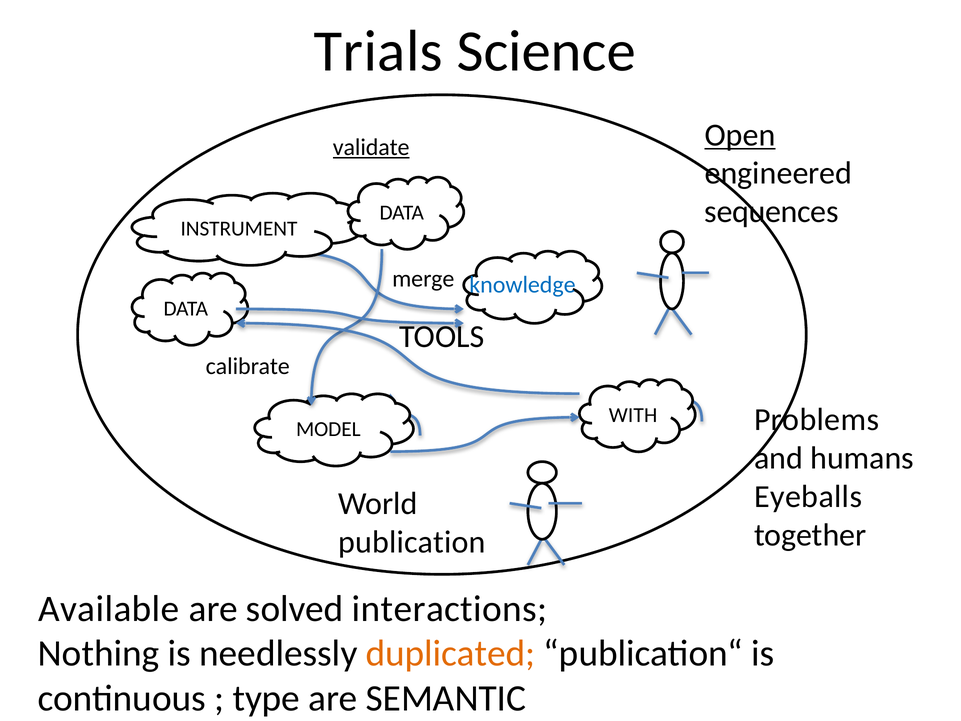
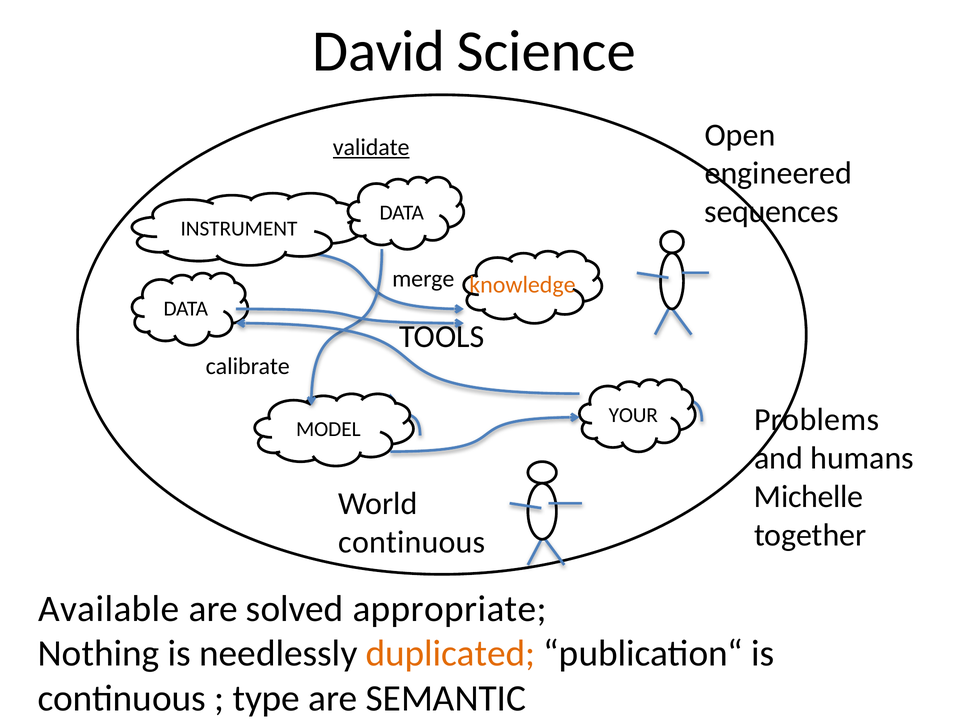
Trials: Trials -> David (379, 51)
Open underline: present -> none (740, 135)
knowledge colour: blue -> orange (522, 285)
WITH: WITH -> YOUR (633, 415)
Eyeballs: Eyeballs -> Michelle (809, 497)
publication: publication -> continuous (412, 542)
interactions: interactions -> appropriate (450, 608)
